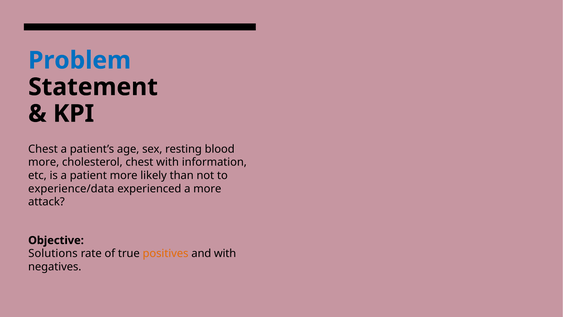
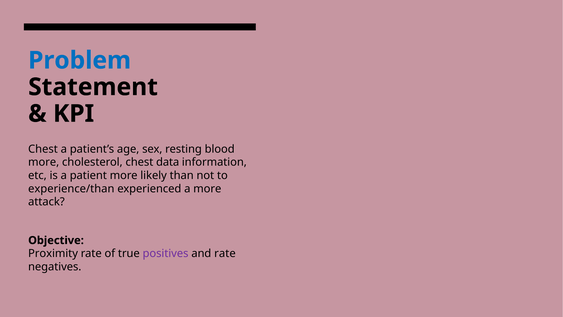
chest with: with -> data (168, 162)
experience/data: experience/data -> experience/than (71, 188)
Solutions: Solutions -> Proximity (53, 253)
positives colour: orange -> purple (166, 253)
and with: with -> rate (225, 253)
